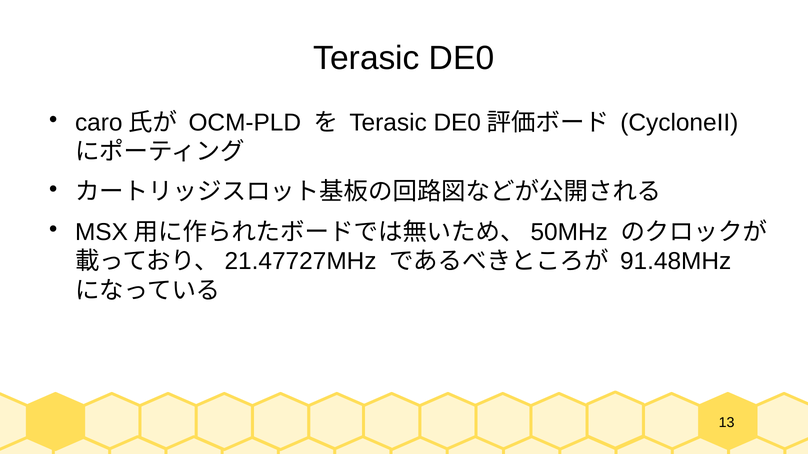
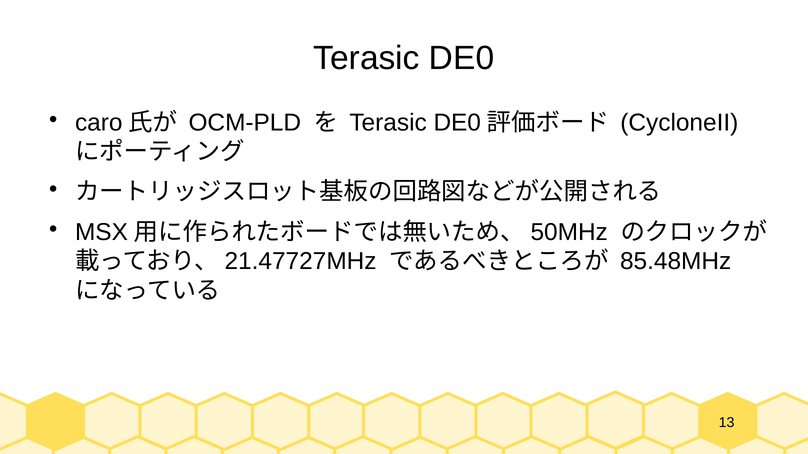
91.48MHz: 91.48MHz -> 85.48MHz (676, 262)
